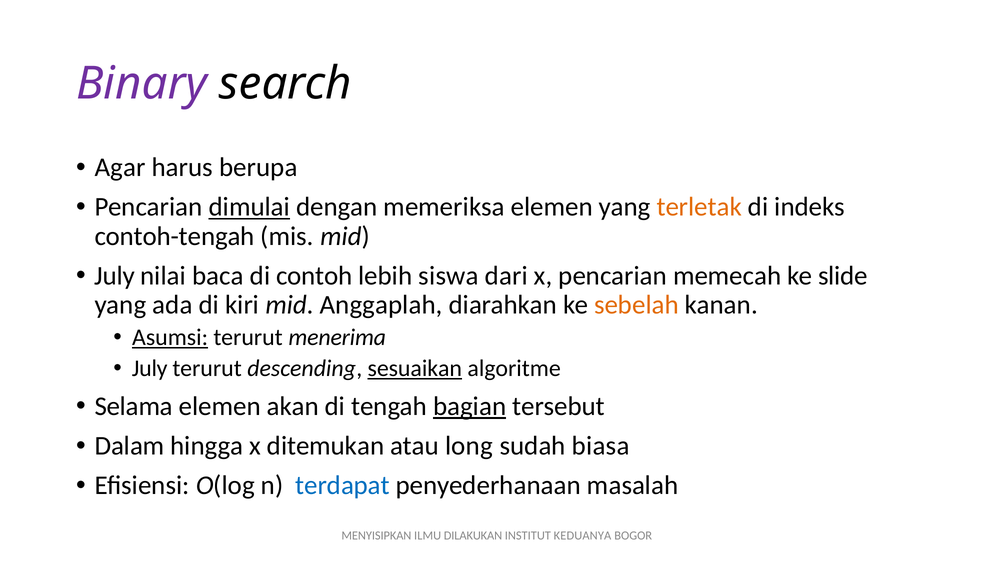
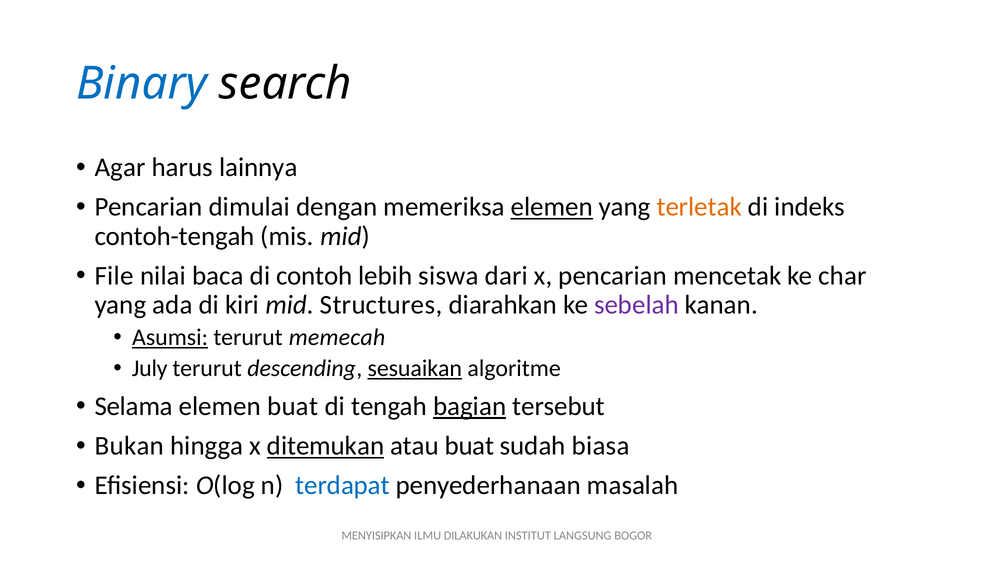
Binary colour: purple -> blue (142, 84)
berupa: berupa -> lainnya (258, 167)
dimulai underline: present -> none (249, 207)
elemen underline: none -> present (552, 207)
July: July -> File (114, 276)
memecah: memecah -> mencetak (727, 276)
slide: slide -> char (843, 276)
Anggaplah: Anggaplah -> Structures (381, 305)
sebelah colour: orange -> purple (636, 305)
menerima: menerima -> memecah (337, 337)
elemen akan: akan -> buat (293, 406)
Dalam: Dalam -> Bukan (129, 446)
ditemukan underline: none -> present (326, 446)
atau long: long -> buat (469, 446)
KEDUANYA: KEDUANYA -> LANGSUNG (583, 536)
